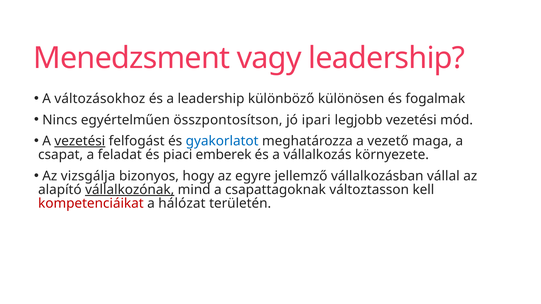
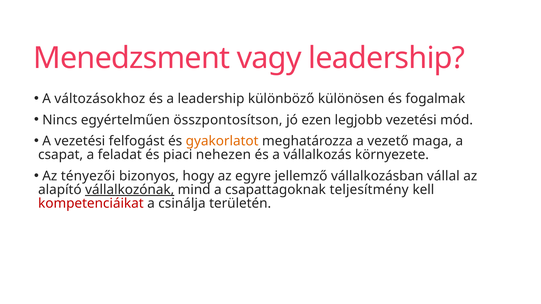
ipari: ipari -> ezen (316, 120)
vezetési underline: present -> none (80, 141)
gyakorlatot colour: blue -> orange (222, 141)
emberek: emberek -> nehezen (223, 155)
vizsgálja: vizsgálja -> tényezői (88, 176)
változtasson: változtasson -> teljesítmény (369, 190)
hálózat: hálózat -> csinálja (182, 204)
